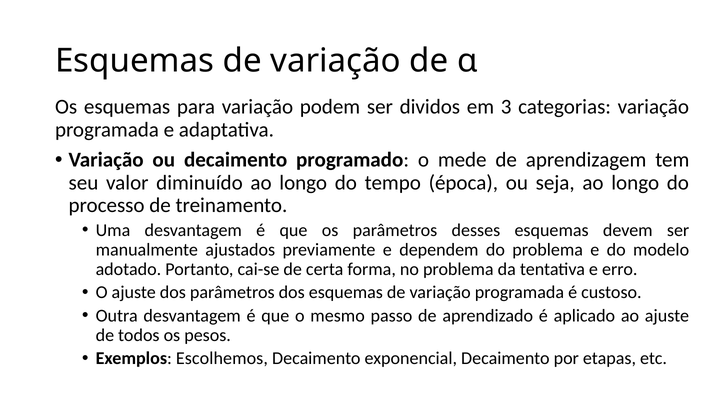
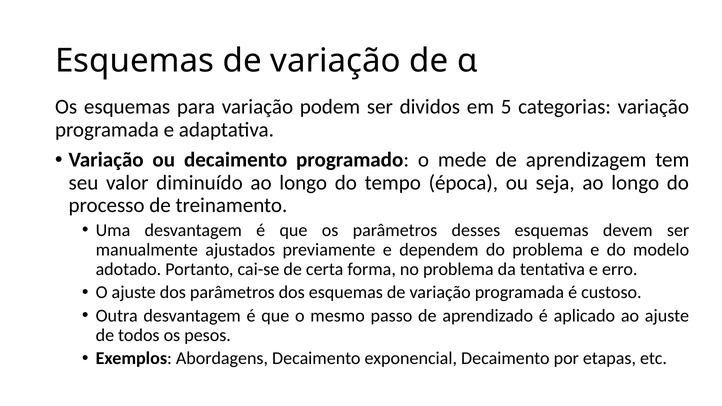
3: 3 -> 5 (506, 107)
Escolhemos: Escolhemos -> Abordagens (222, 358)
